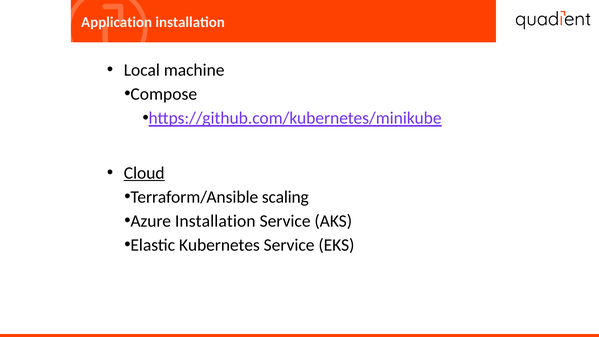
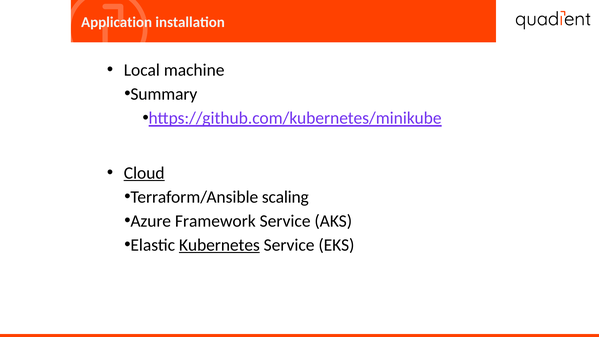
Compose: Compose -> Summary (164, 94)
Azure Installation: Installation -> Framework (215, 221)
Kubernetes underline: none -> present (219, 245)
